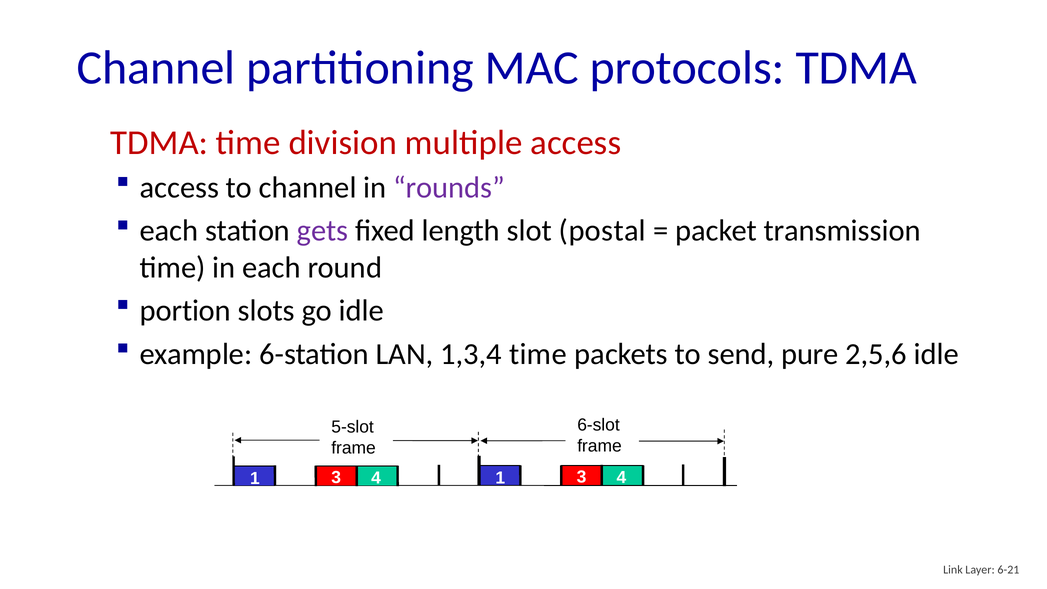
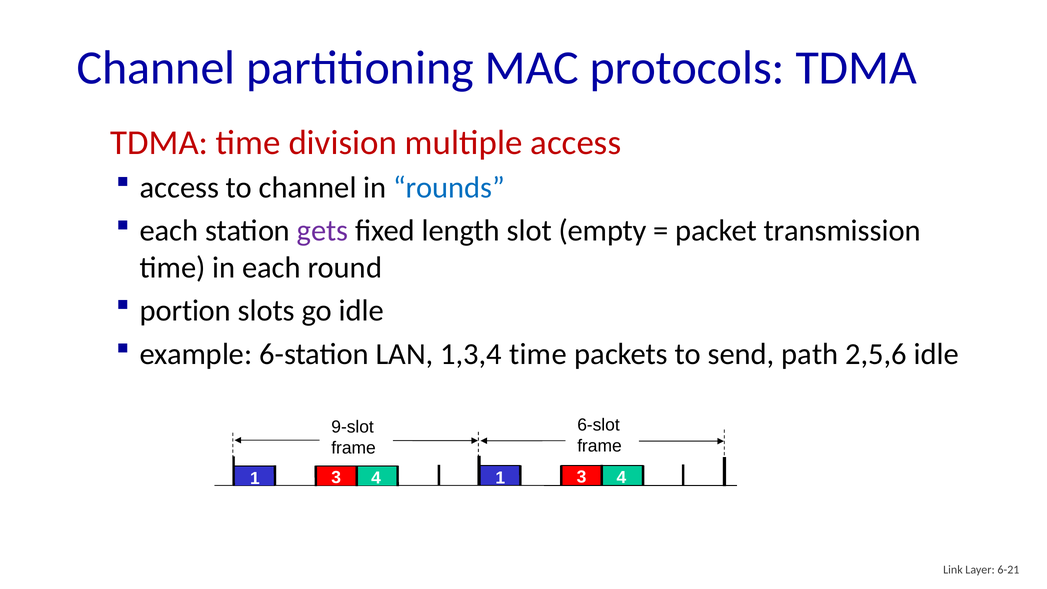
rounds colour: purple -> blue (449, 188)
postal: postal -> empty (603, 231)
pure: pure -> path (810, 354)
5-slot: 5-slot -> 9-slot (353, 427)
